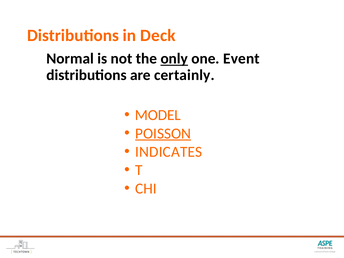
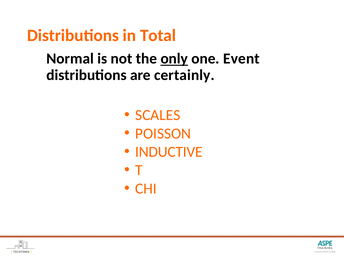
Deck: Deck -> Total (158, 35)
MODEL: MODEL -> SCALES (158, 115)
POISSON underline: present -> none (163, 133)
INDICATES: INDICATES -> INDUCTIVE (169, 152)
